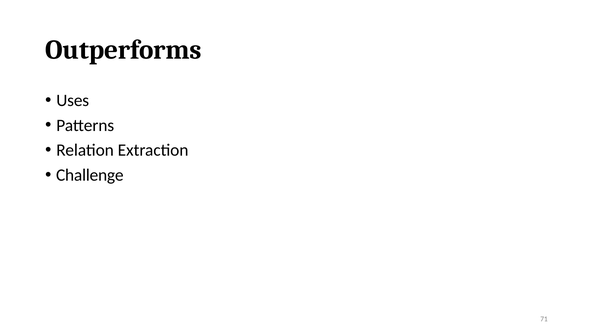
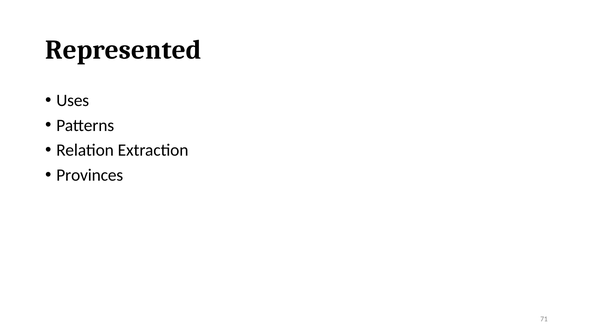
Outperforms: Outperforms -> Represented (123, 50)
Challenge: Challenge -> Provinces (90, 175)
